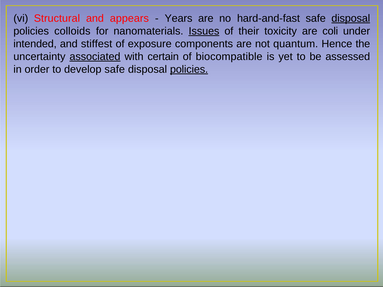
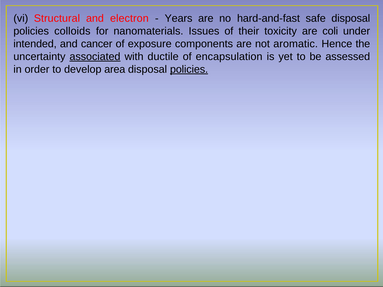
appears: appears -> electron (129, 18)
disposal underline: present -> none (351, 18)
Issues underline: present -> none (204, 31)
stiffest: stiffest -> cancer (97, 44)
quantum: quantum -> aromatic (296, 44)
certain: certain -> ductile (163, 57)
biocompatible: biocompatible -> encapsulation (229, 57)
develop safe: safe -> area (115, 69)
